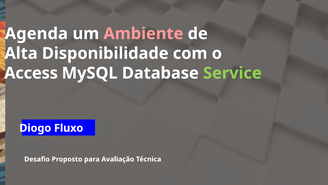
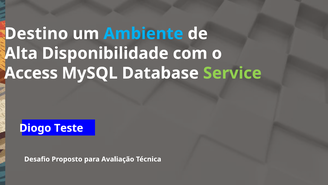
Agenda: Agenda -> Destino (36, 34)
Ambiente colour: pink -> light blue (143, 34)
Fluxo: Fluxo -> Teste (69, 128)
